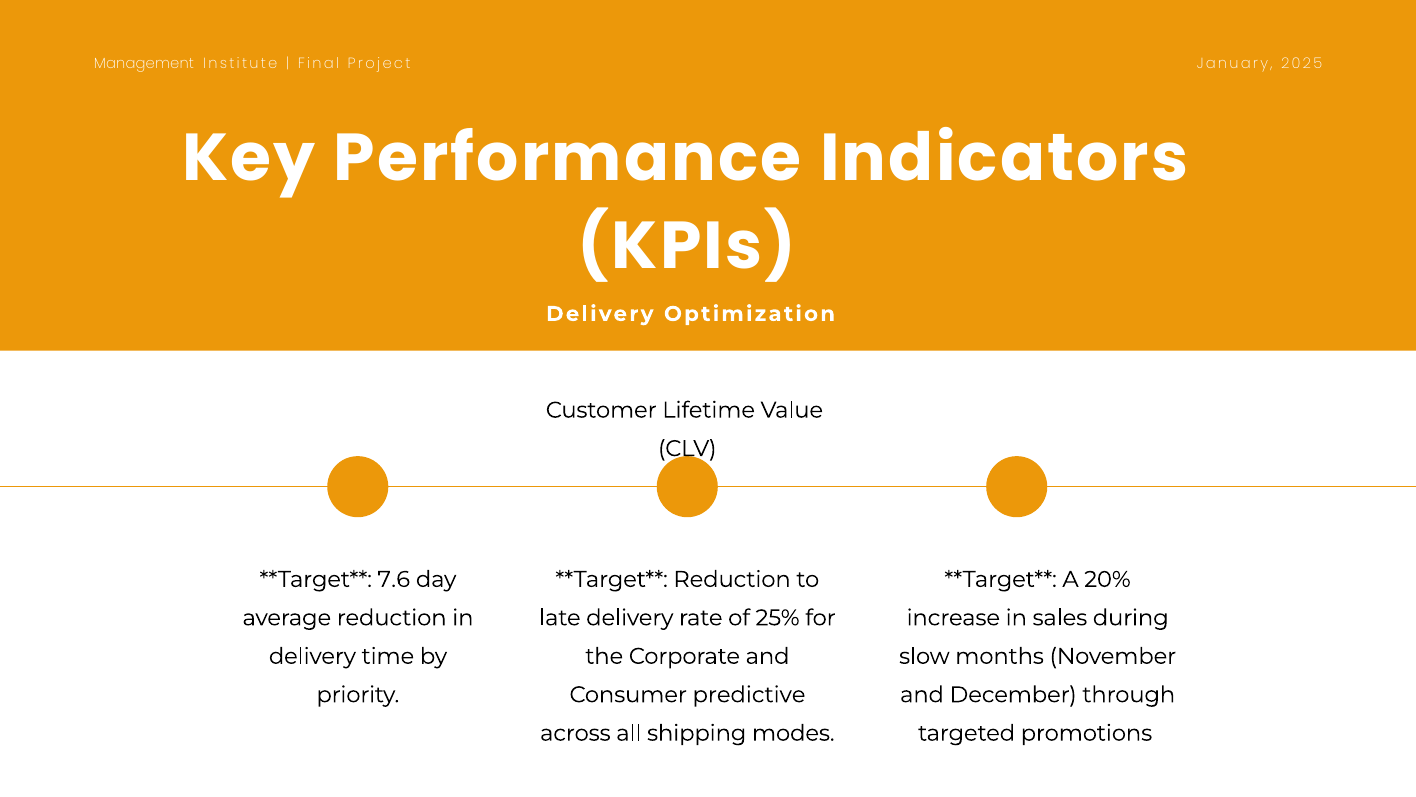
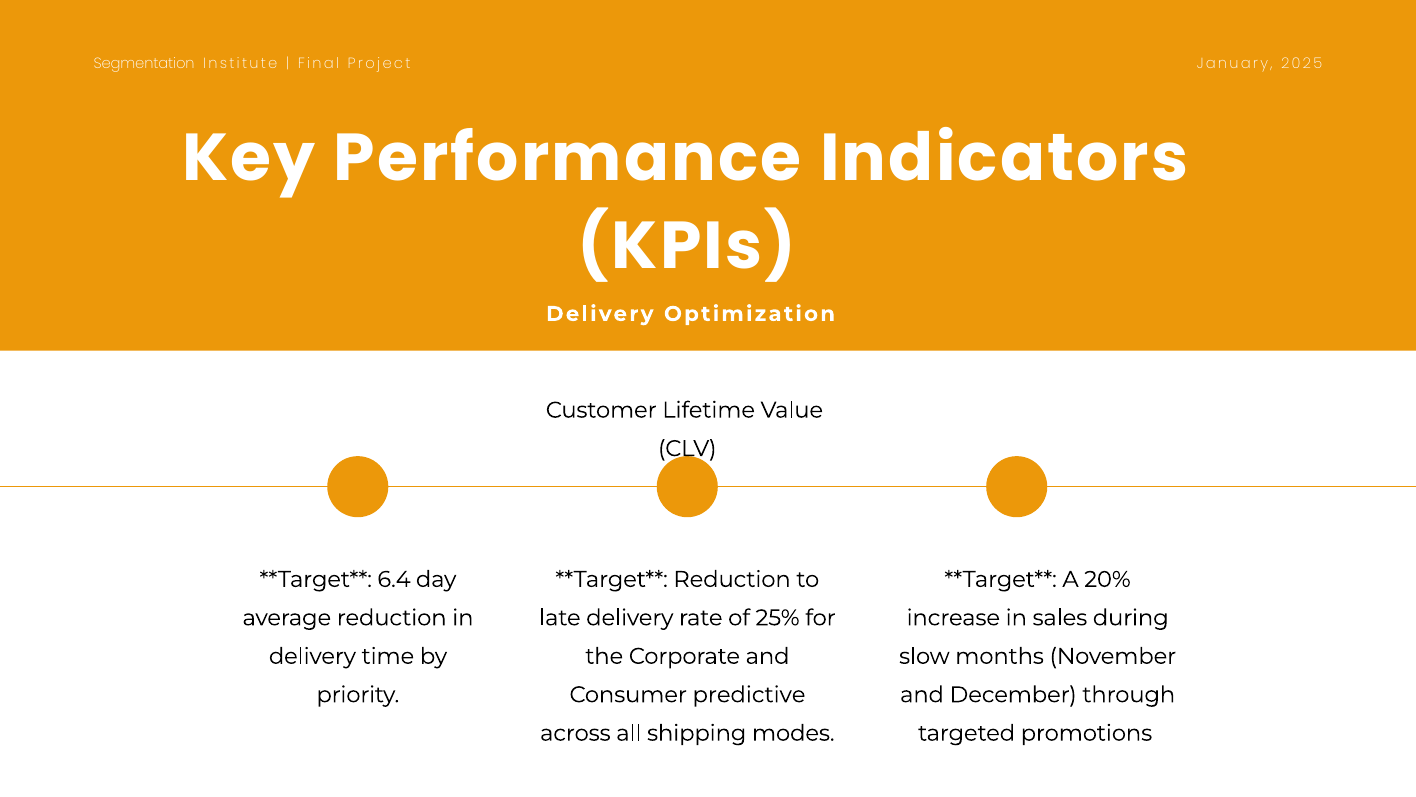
Management: Management -> Segmentation (144, 63)
7.6: 7.6 -> 6.4 (394, 579)
